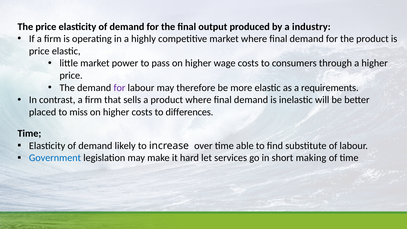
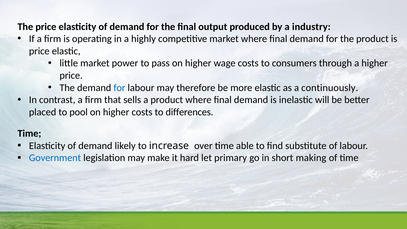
for colour: purple -> blue (119, 88)
requirements: requirements -> continuously (330, 88)
miss: miss -> pool (79, 112)
services: services -> primary (231, 158)
